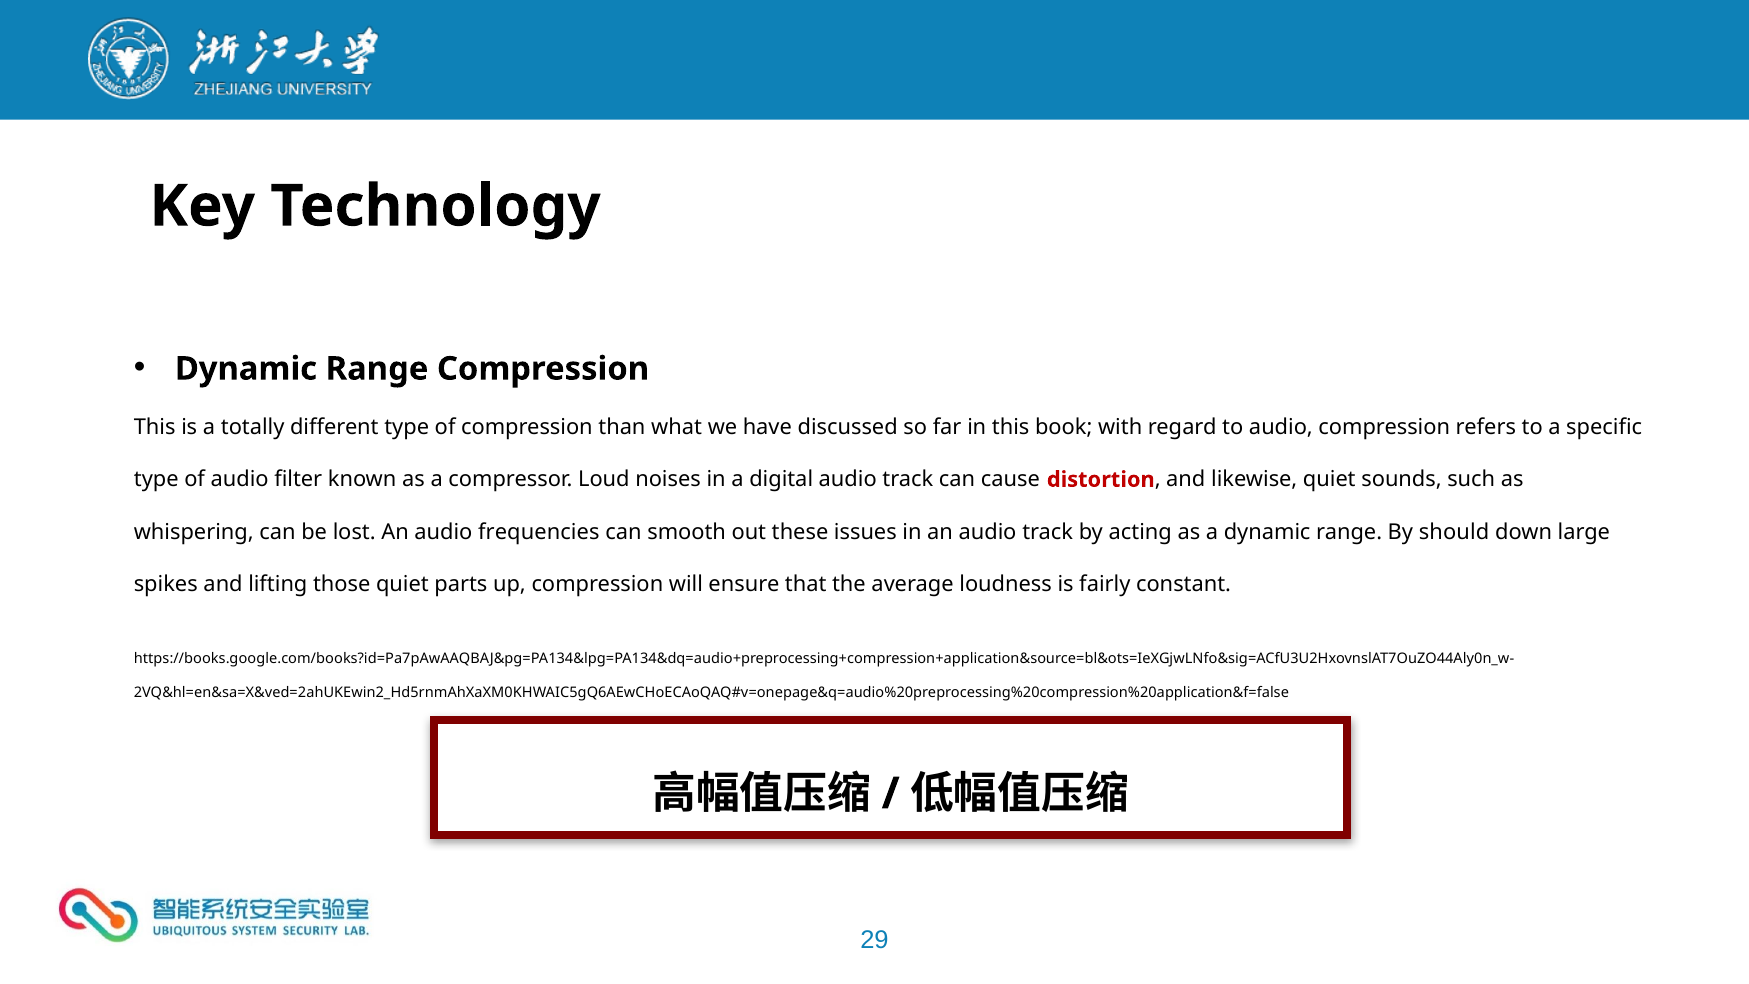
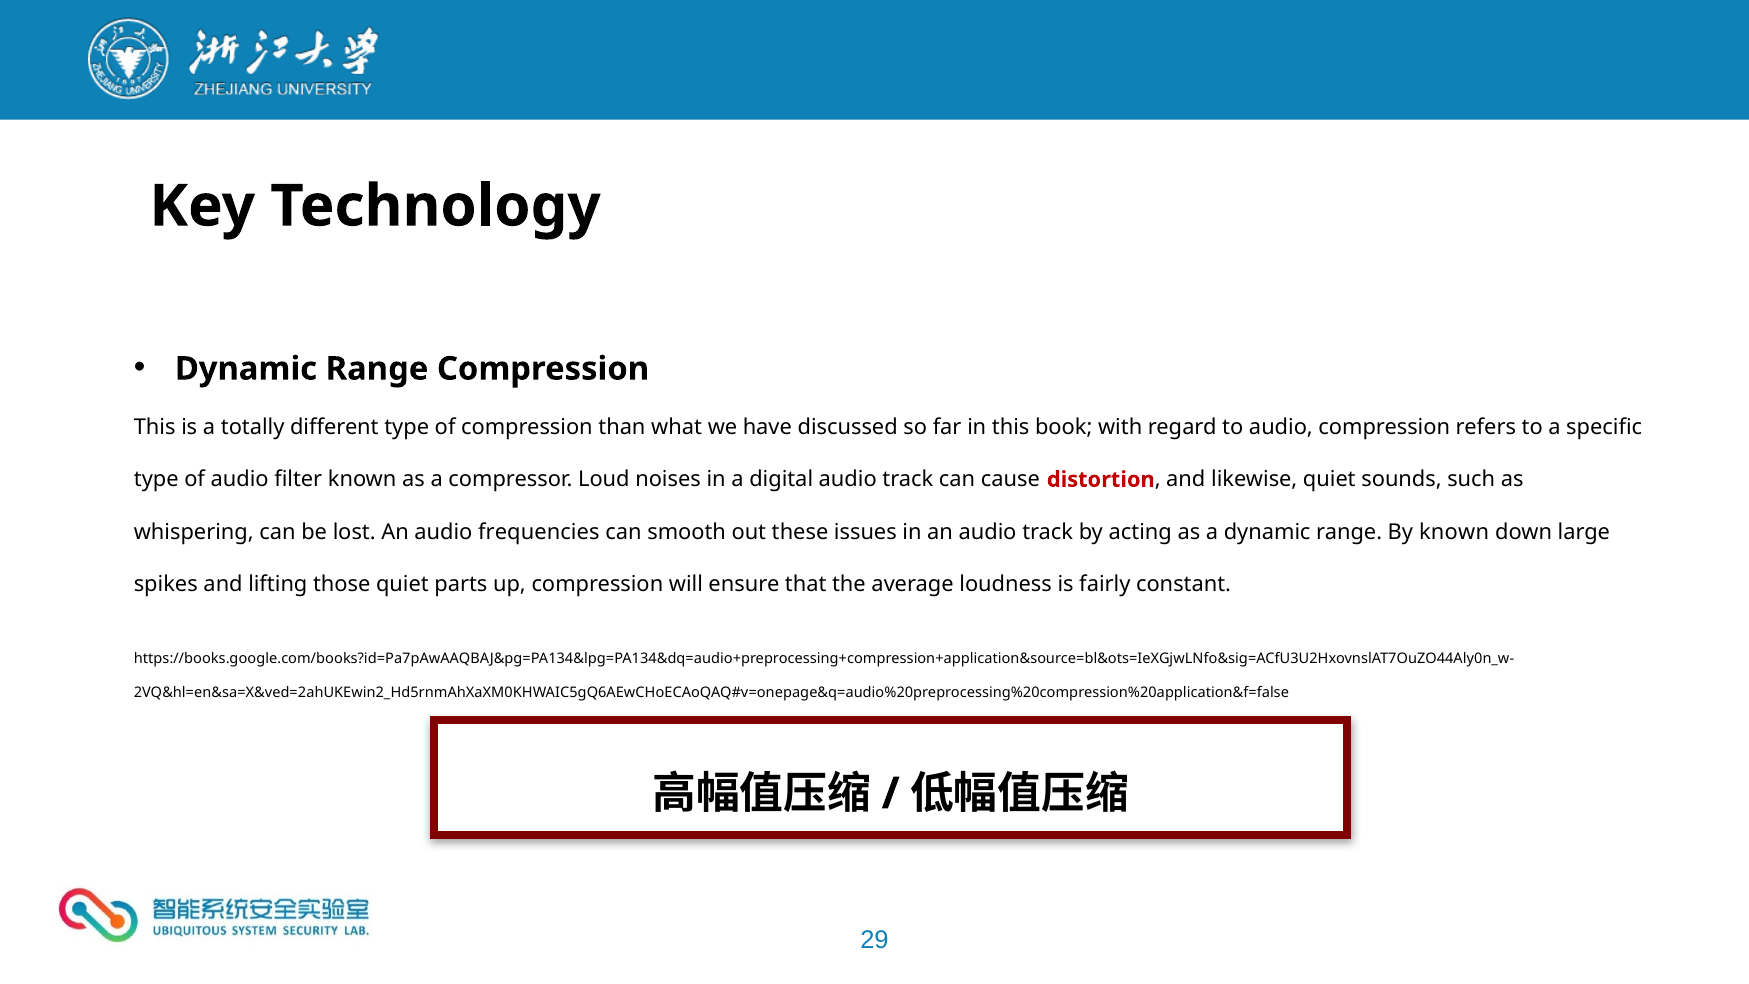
By should: should -> known (1454, 532)
